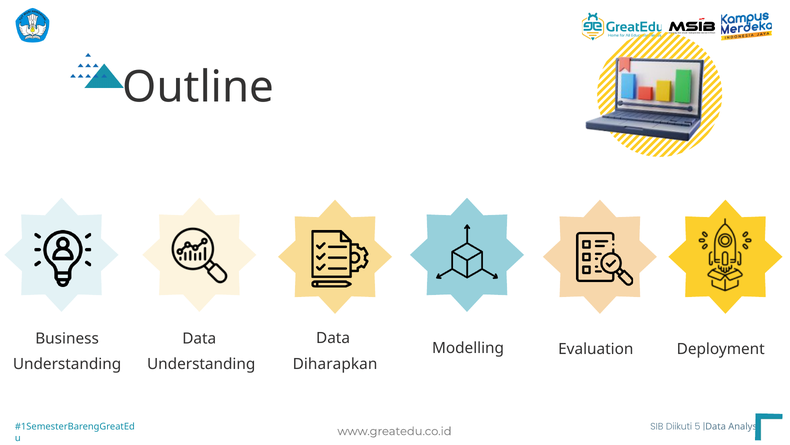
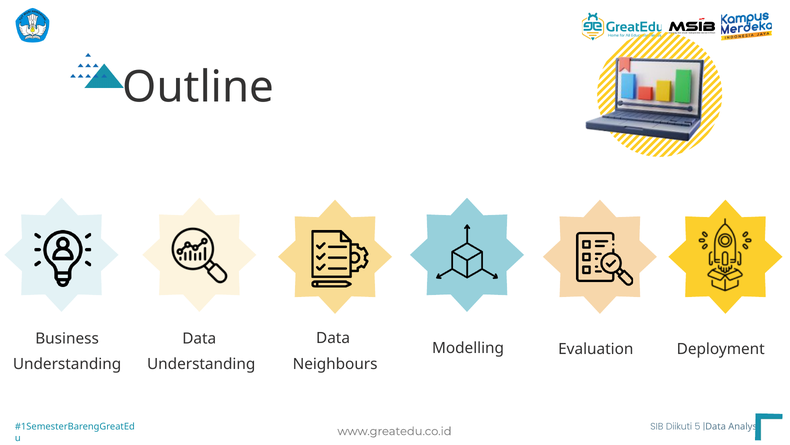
Diharapkan: Diharapkan -> Neighbours (335, 364)
